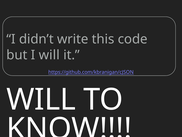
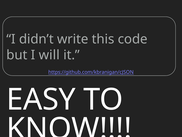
WILL: WILL -> EASY (41, 99)
